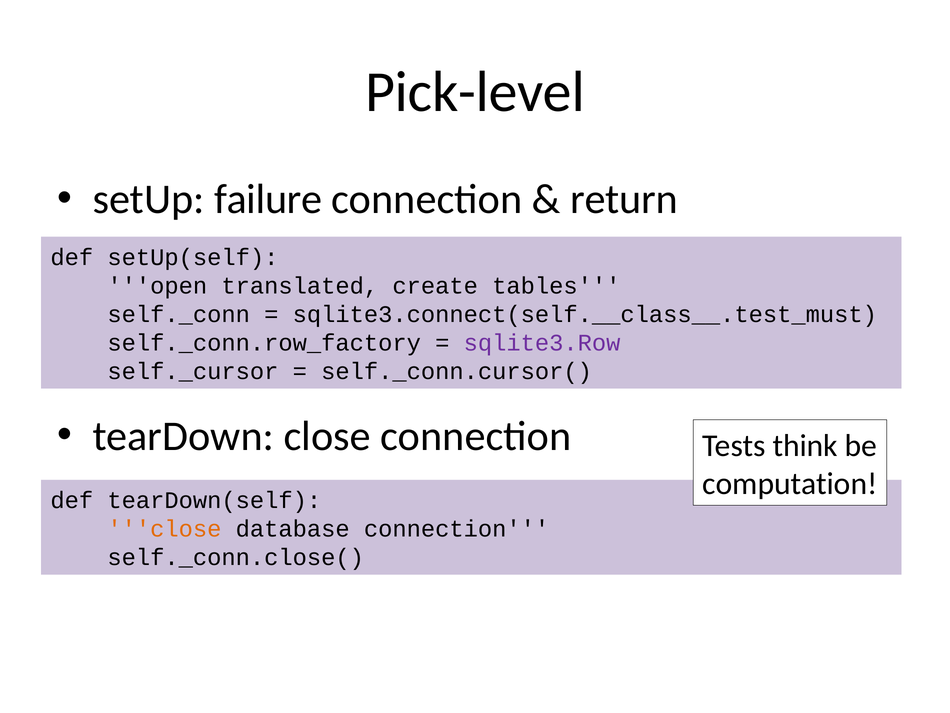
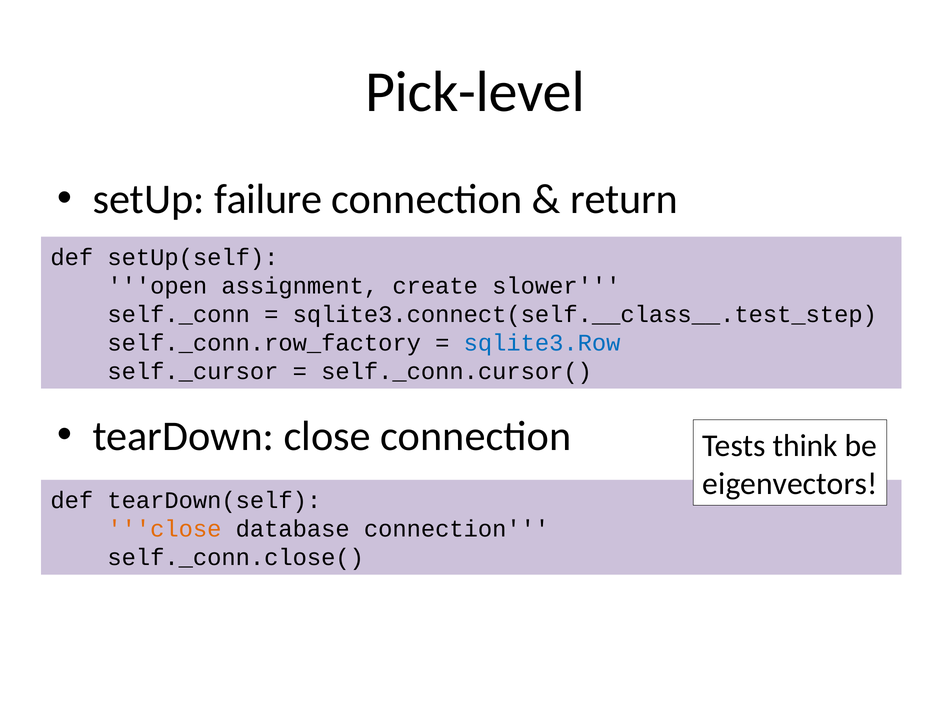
translated: translated -> assignment (300, 286)
tables: tables -> slower (556, 286)
sqlite3.connect(self.__class__.test_must: sqlite3.connect(self.__class__.test_must -> sqlite3.connect(self.__class__.test_step (585, 314)
sqlite3.Row colour: purple -> blue (542, 343)
computation: computation -> eigenvectors (790, 483)
